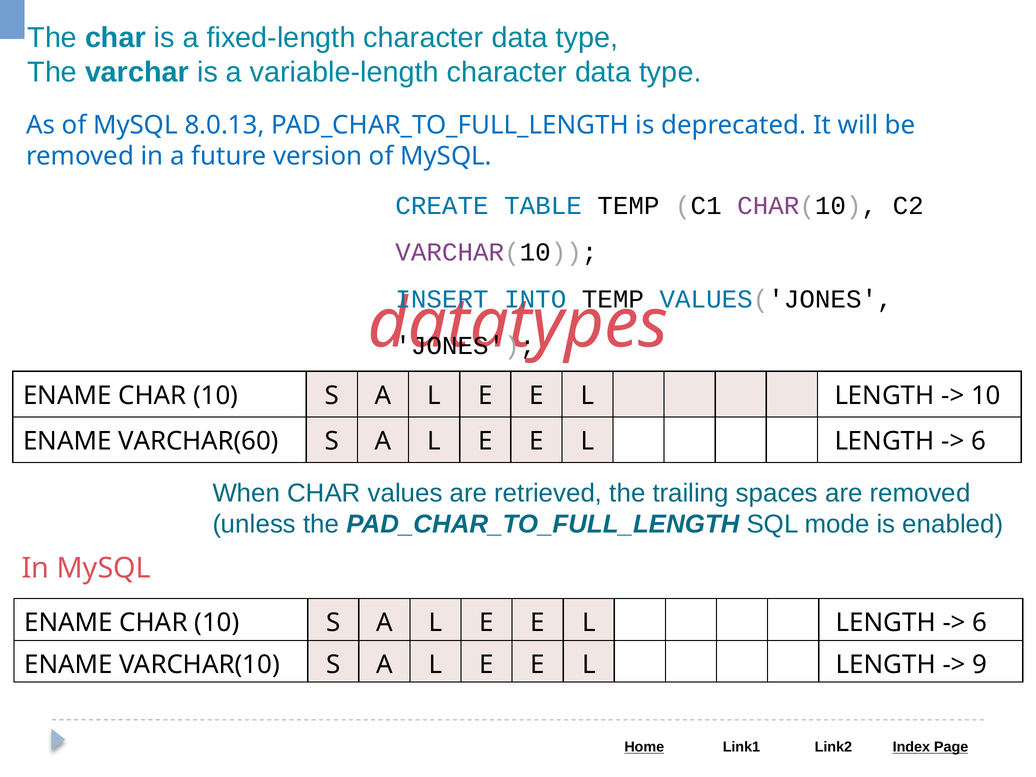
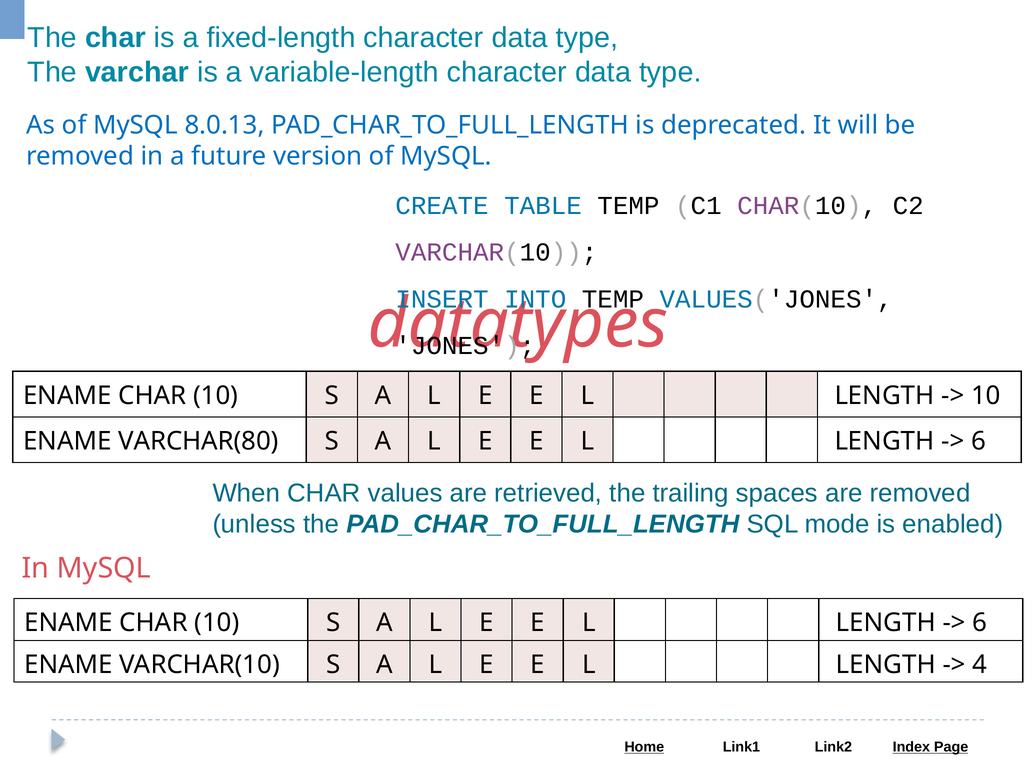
VARCHAR(60: VARCHAR(60 -> VARCHAR(80 (198, 441)
9: 9 -> 4 (980, 665)
